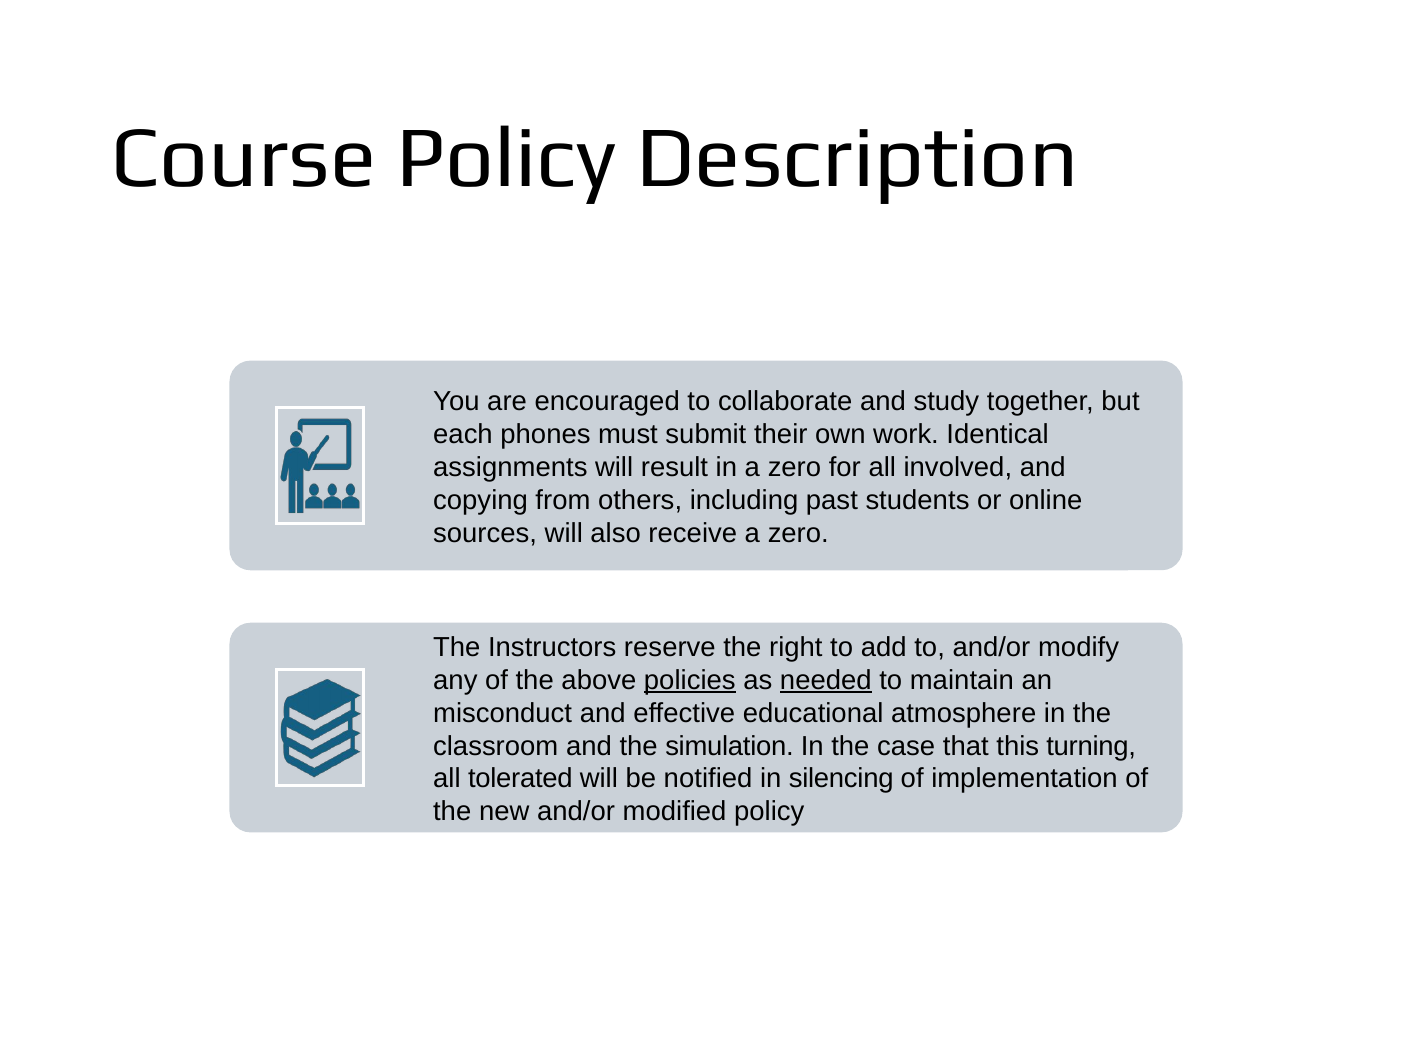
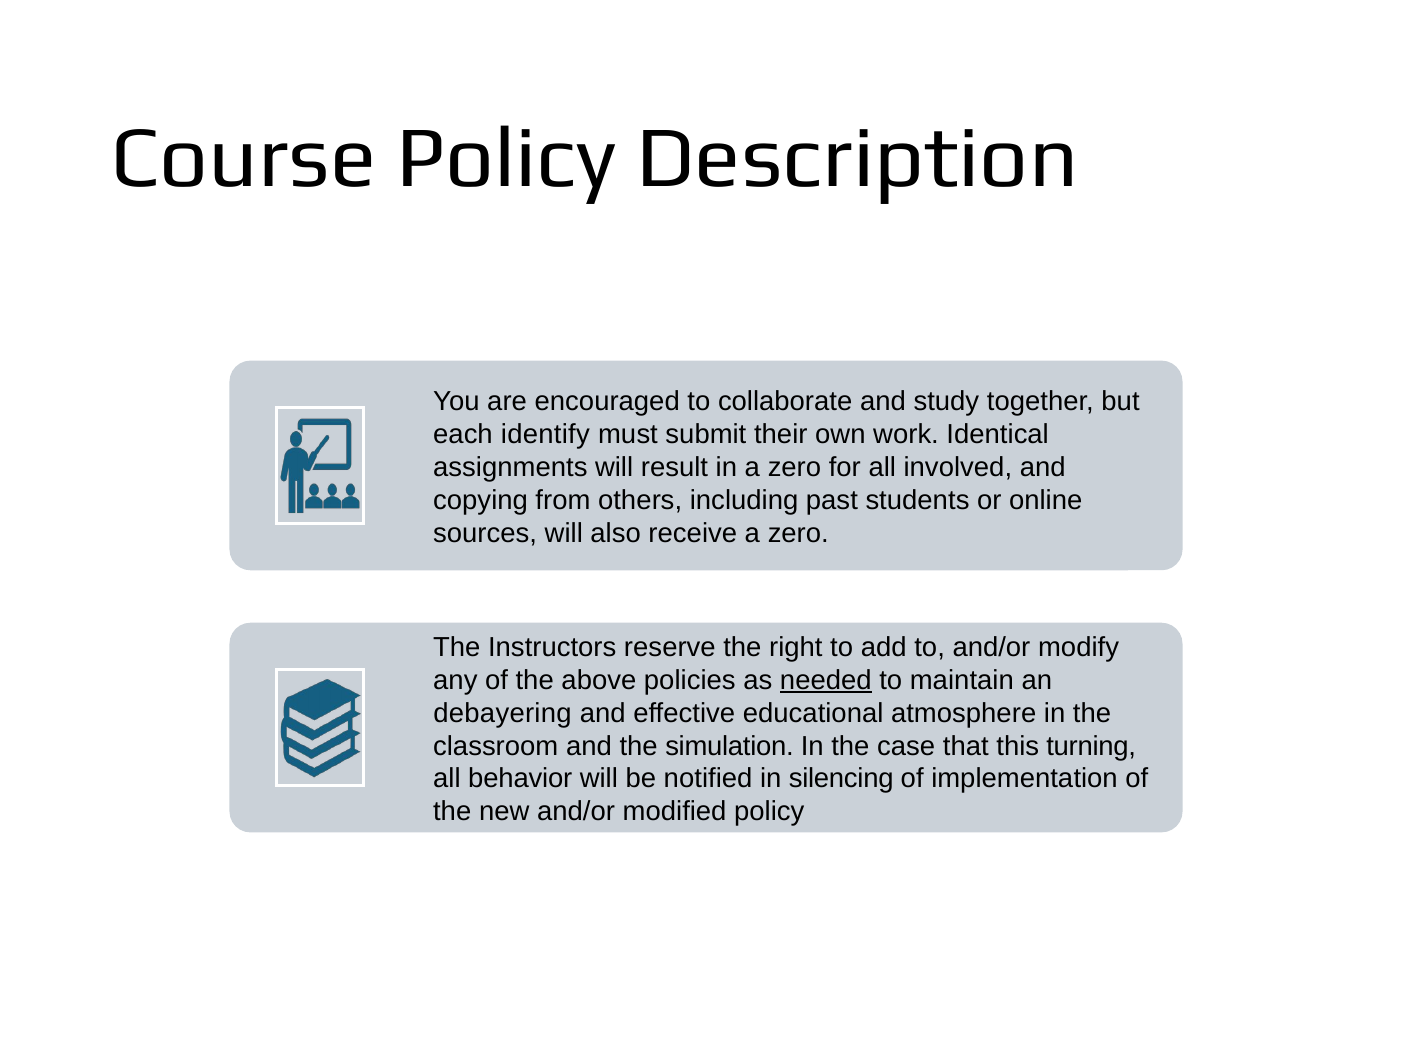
phones: phones -> identify (545, 434)
policies underline: present -> none (690, 680)
misconduct: misconduct -> debayering (503, 713)
tolerated: tolerated -> behavior (520, 779)
